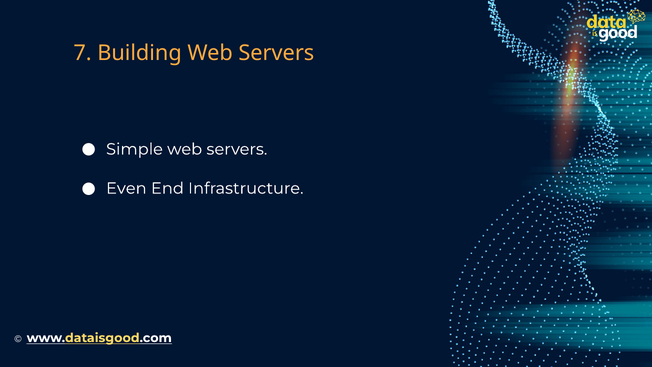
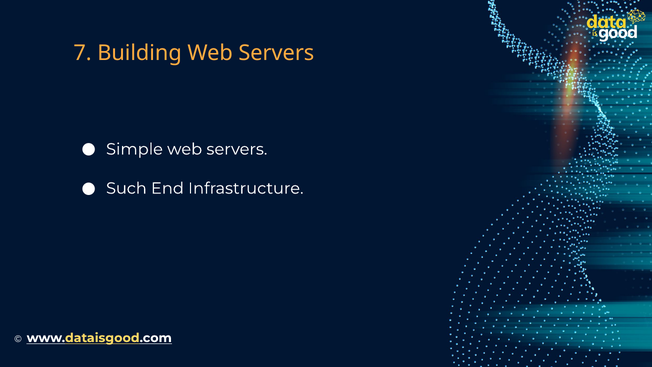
Even: Even -> Such (126, 188)
